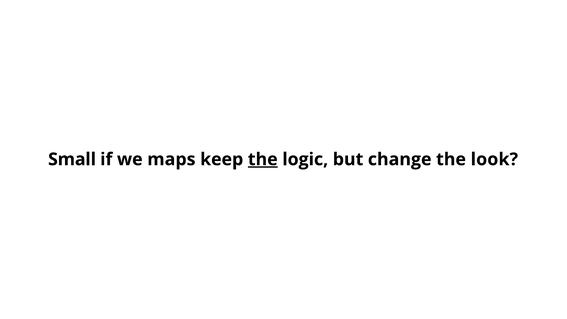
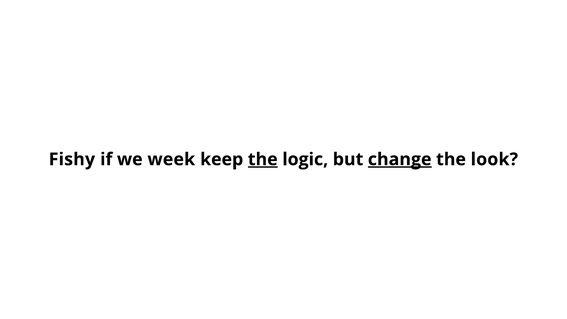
Small: Small -> Fishy (72, 159)
maps: maps -> week (171, 159)
change underline: none -> present (400, 159)
